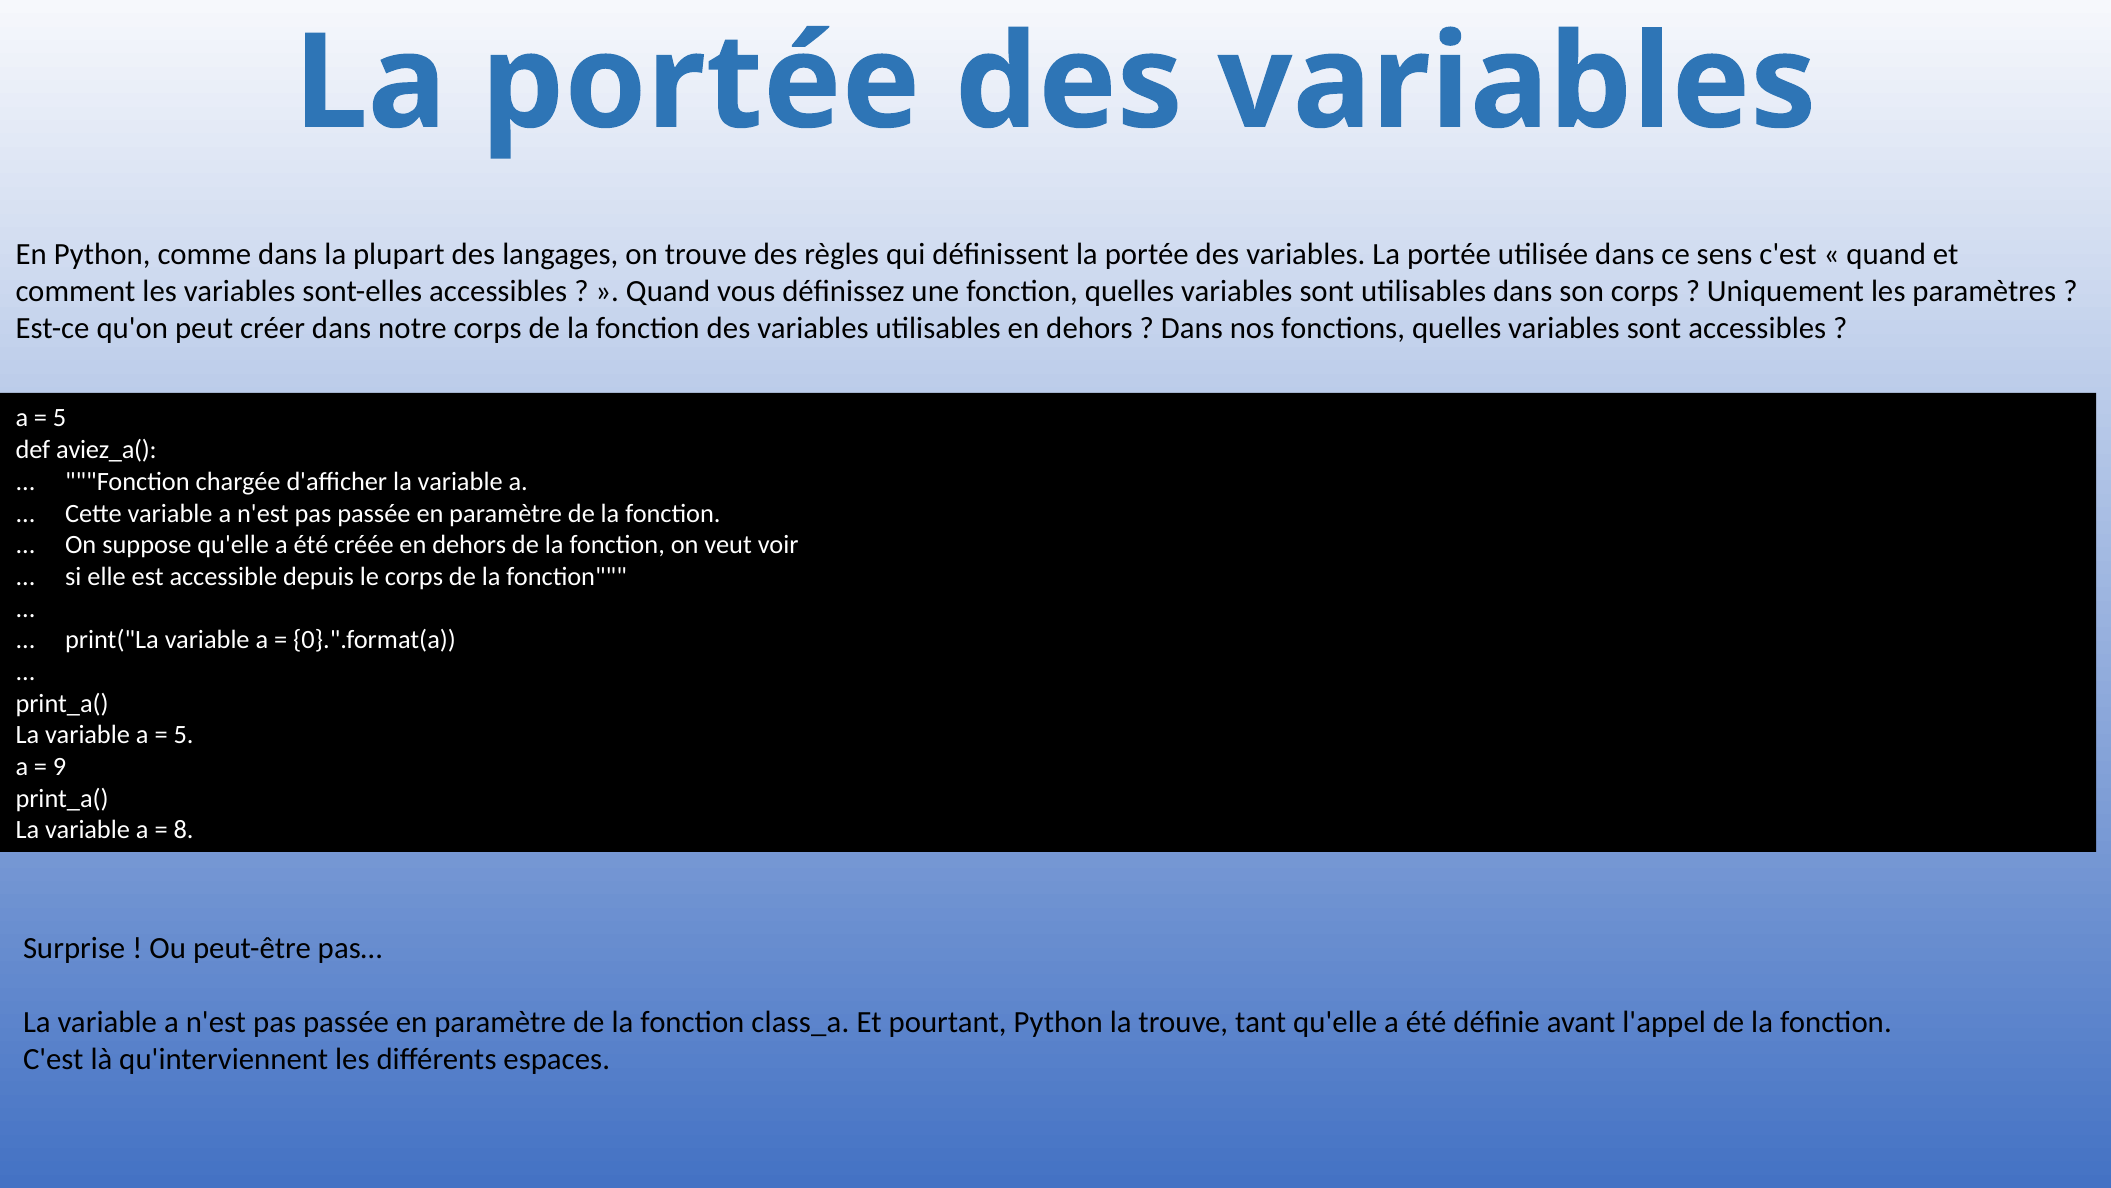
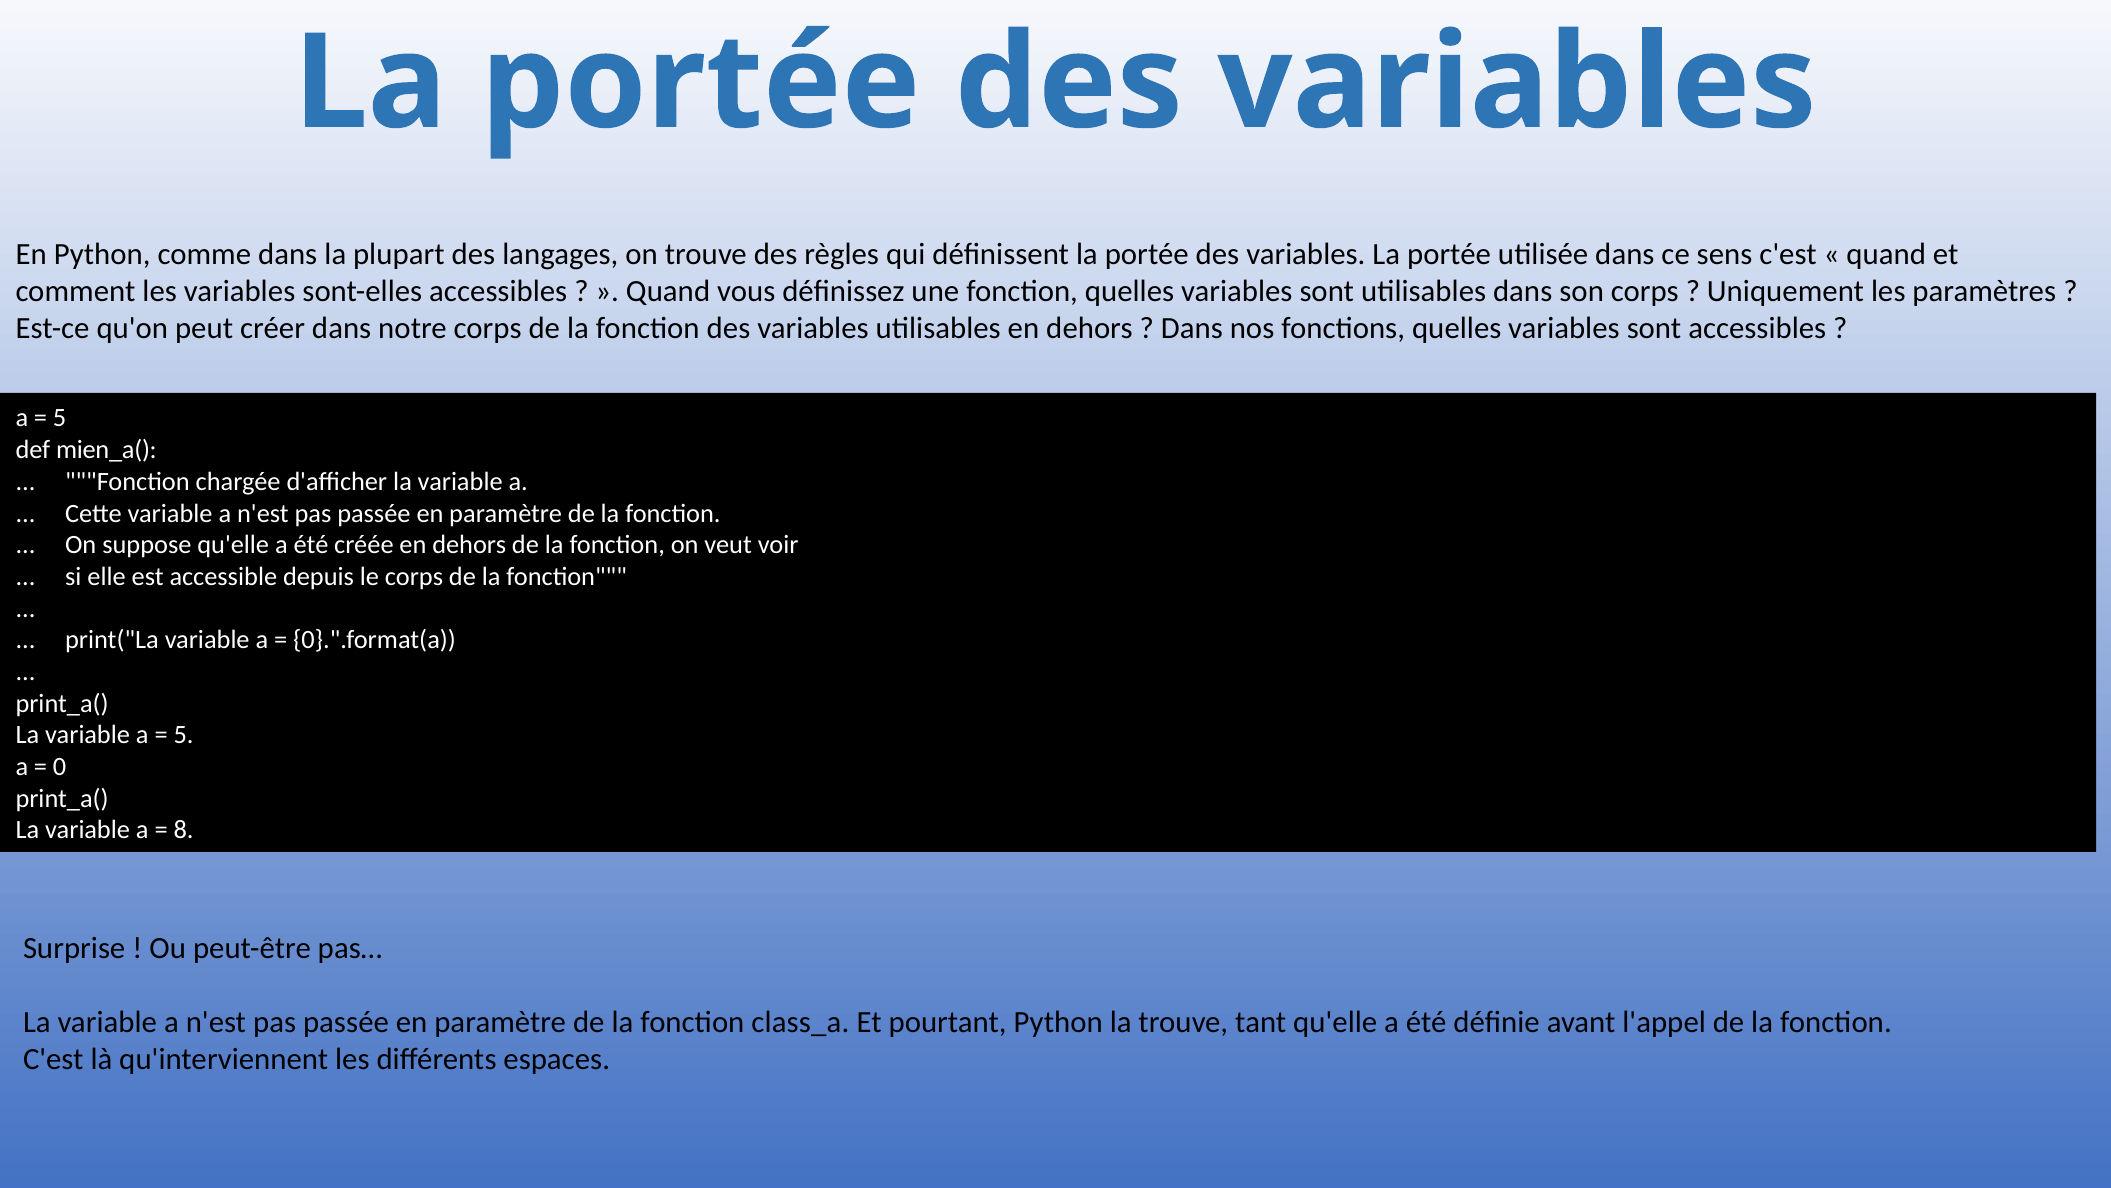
aviez_a(: aviez_a( -> mien_a( (106, 450)
9: 9 -> 0 (60, 766)
